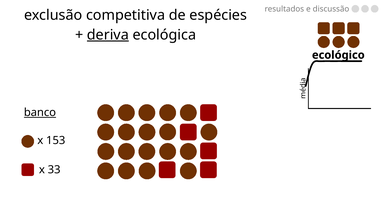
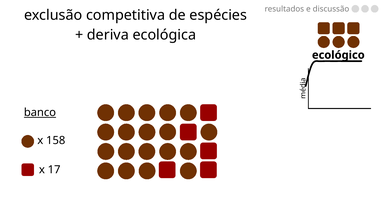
deriva underline: present -> none (108, 35)
153: 153 -> 158 (56, 140)
33: 33 -> 17 (54, 169)
